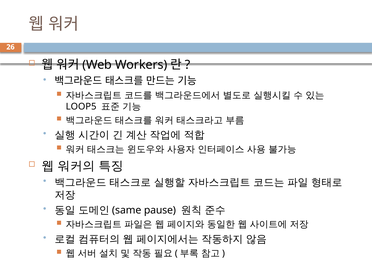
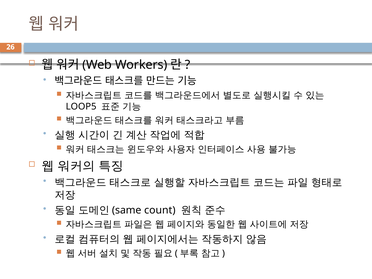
pause: pause -> count (160, 210)
